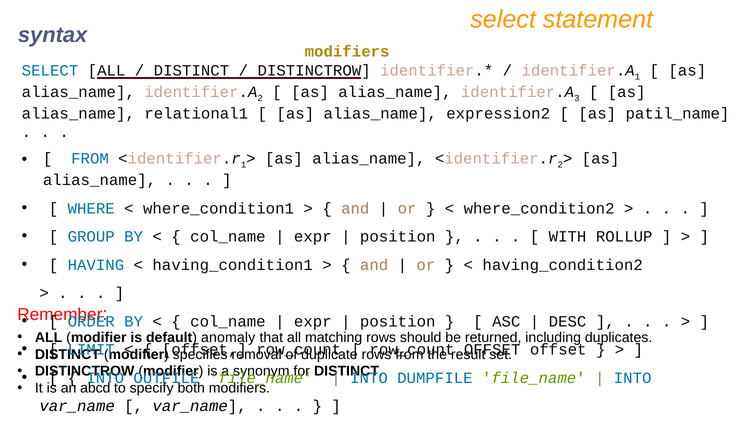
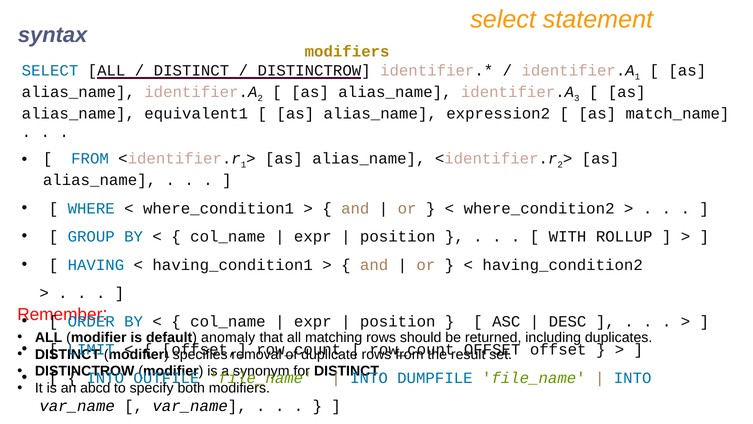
relational1: relational1 -> equivalent1 (196, 113)
patil_name: patil_name -> match_name (677, 113)
